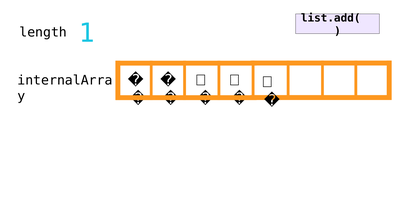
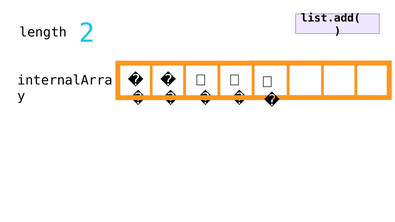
1: 1 -> 2 (87, 33)
